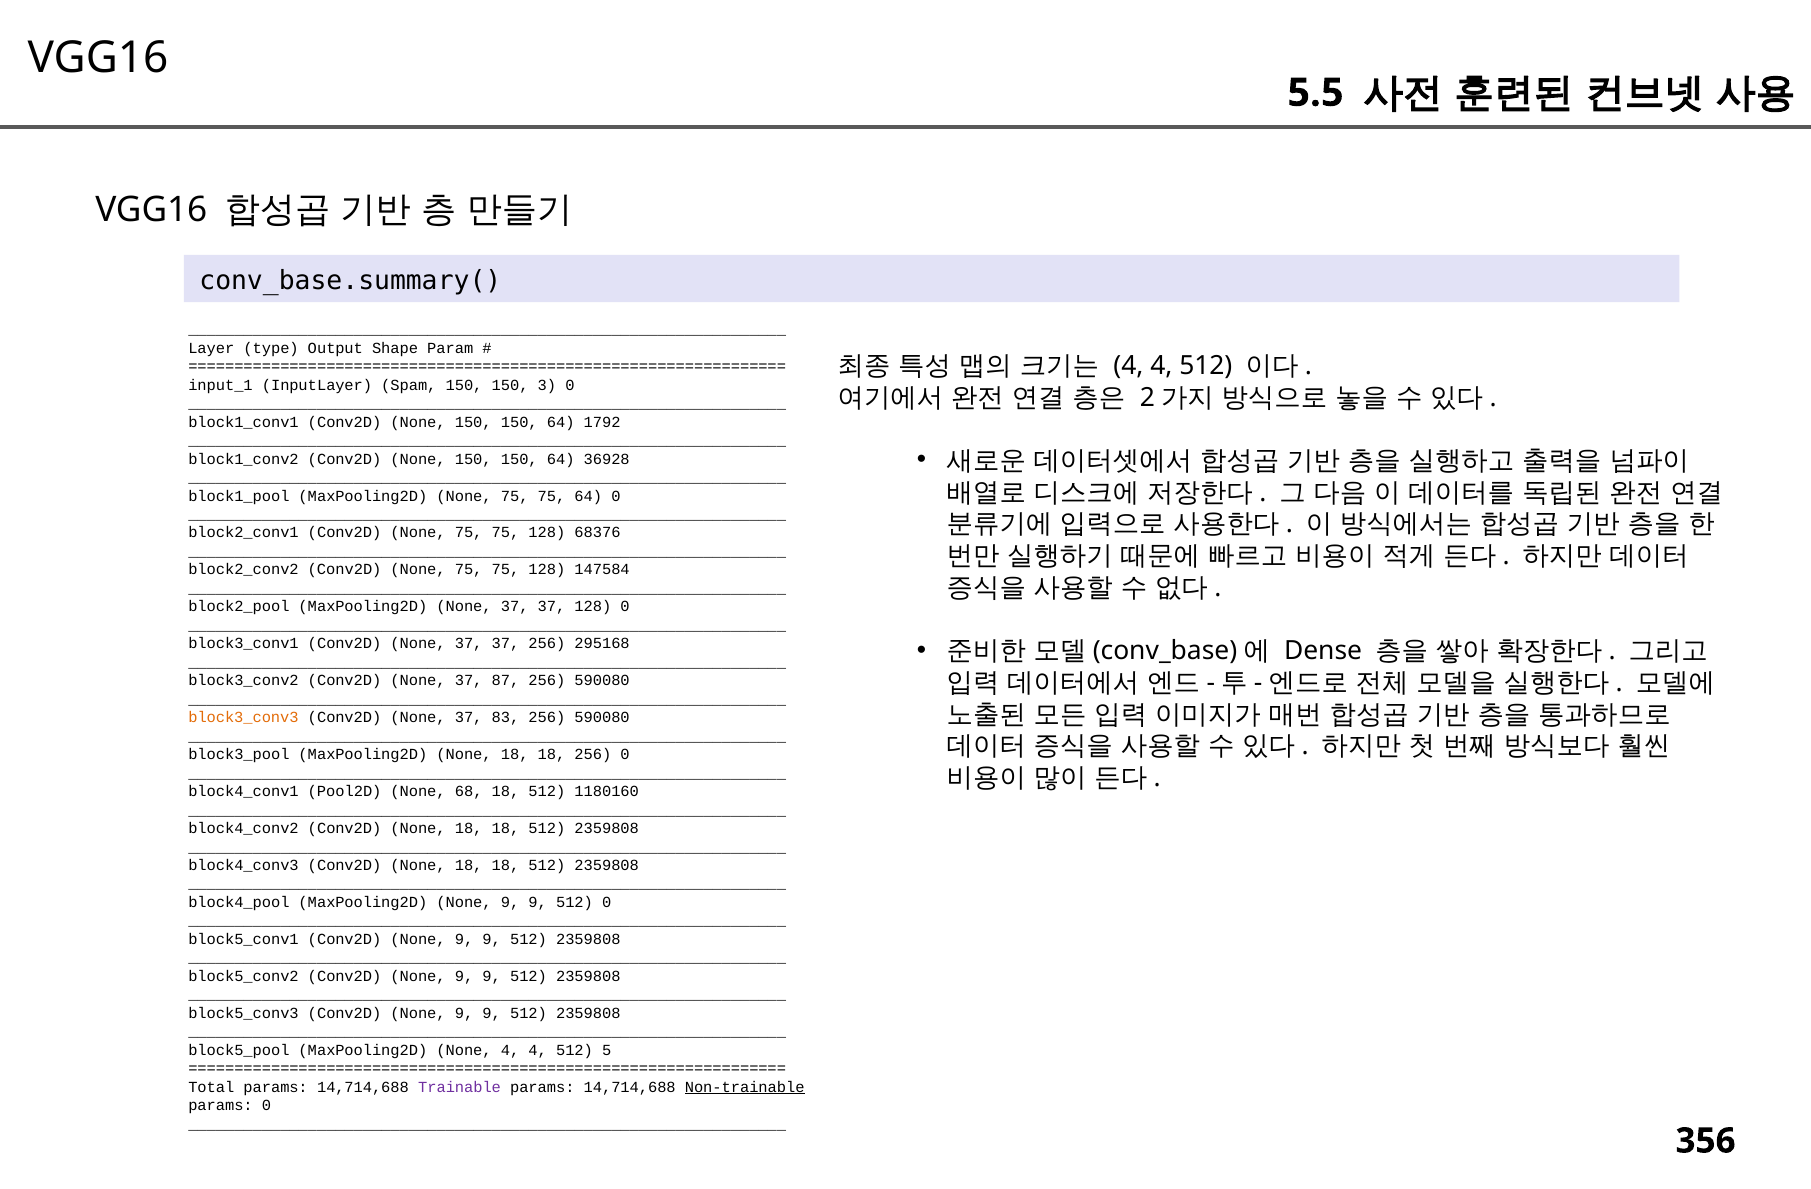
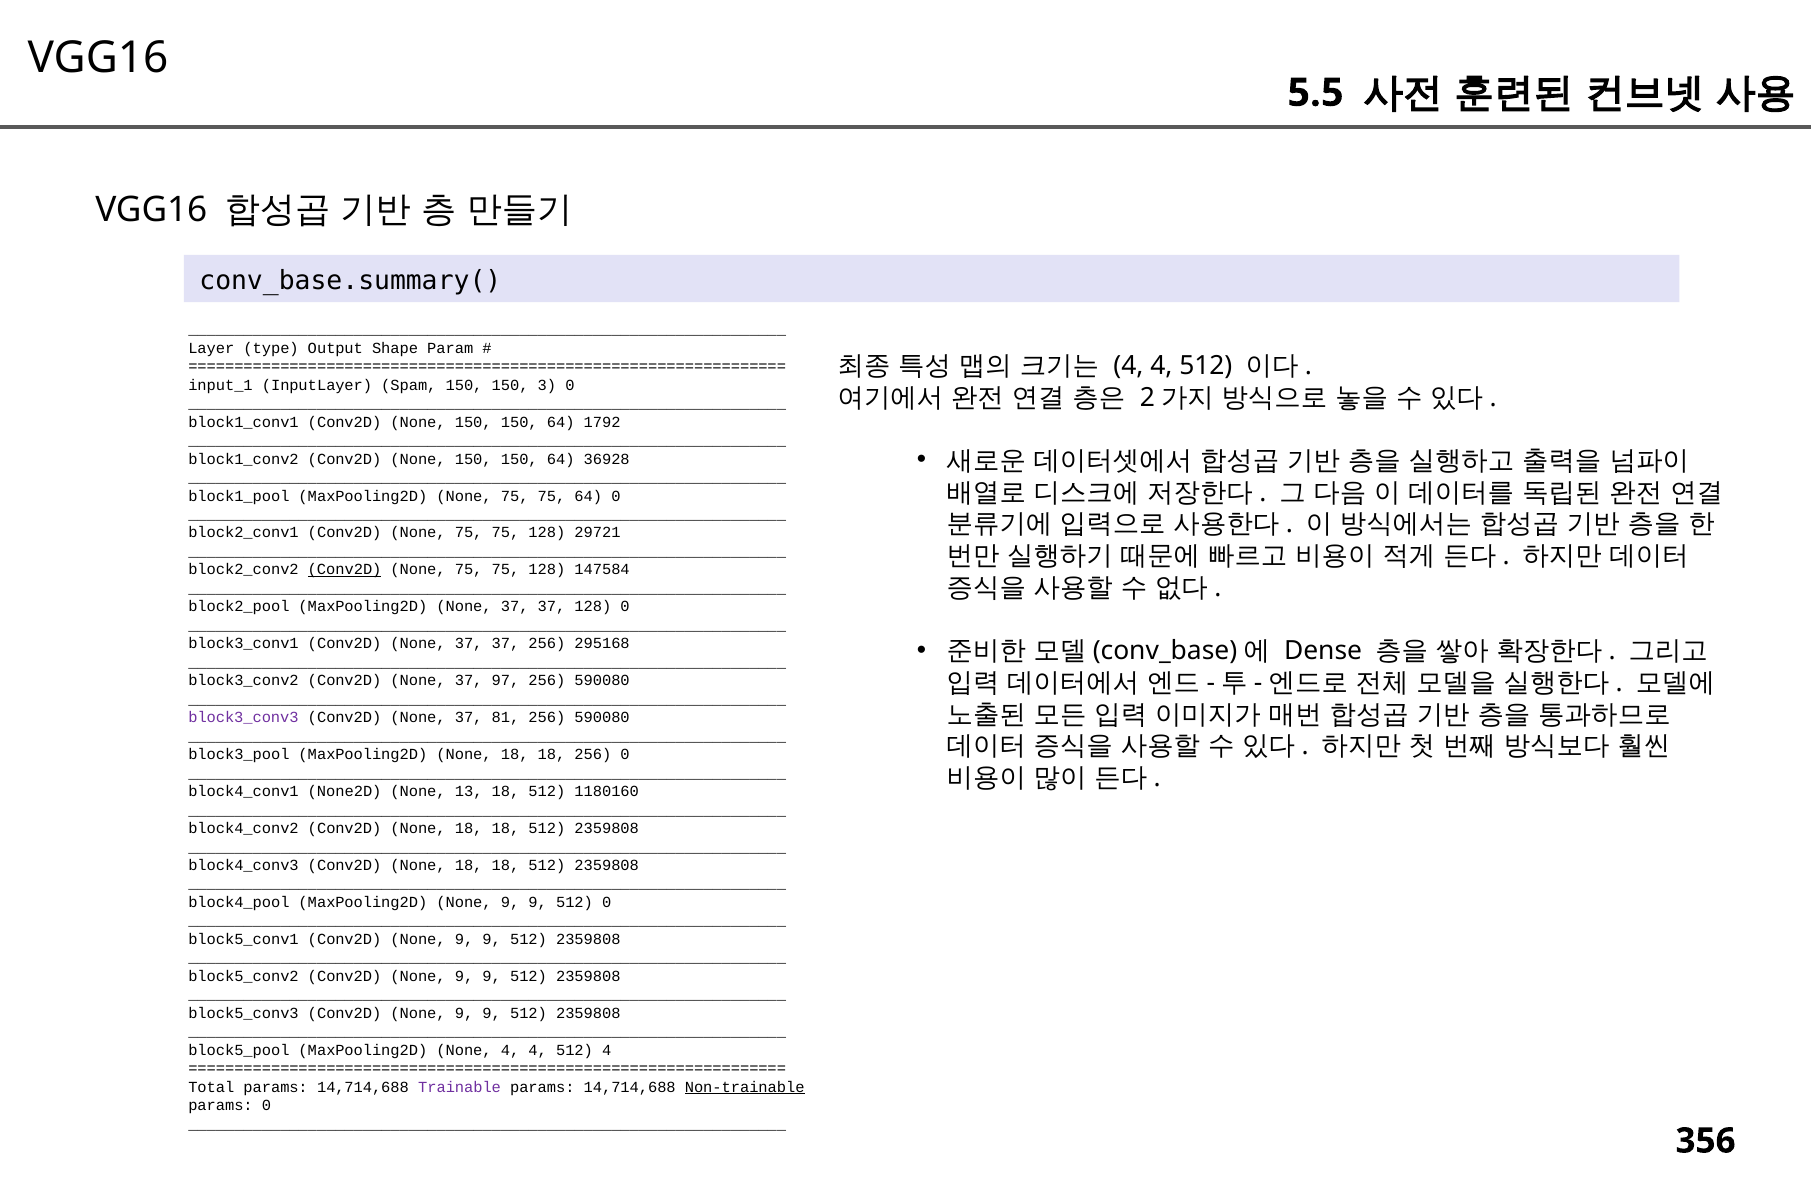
68376: 68376 -> 29721 (598, 533)
Conv2D underline: none -> present (345, 570)
87: 87 -> 97 (506, 681)
block3_conv3 colour: orange -> purple (243, 718)
83: 83 -> 81 (506, 718)
Pool2D: Pool2D -> None2D (345, 792)
68: 68 -> 13 (469, 792)
512 5: 5 -> 4 (607, 1051)
